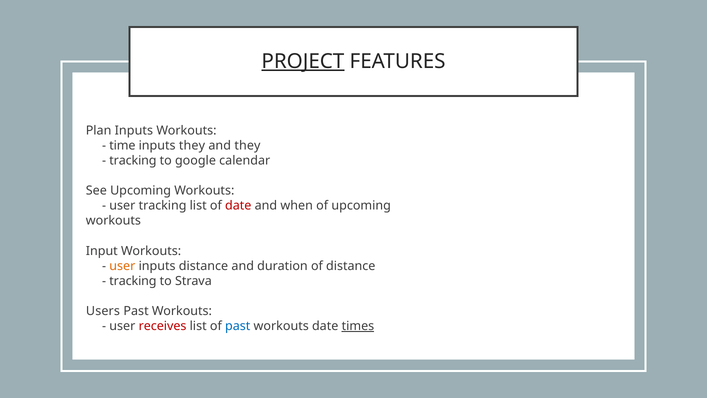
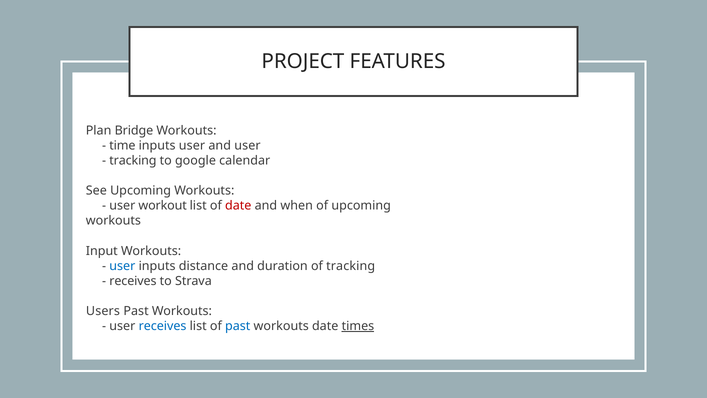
PROJECT underline: present -> none (303, 61)
Plan Inputs: Inputs -> Bridge (134, 130)
inputs they: they -> user (192, 145)
and they: they -> user (247, 145)
user tracking: tracking -> workout (163, 206)
user colour: orange -> blue (122, 266)
of distance: distance -> tracking (351, 266)
tracking: tracking -> receives (133, 281)
receives colour: red -> blue (163, 326)
